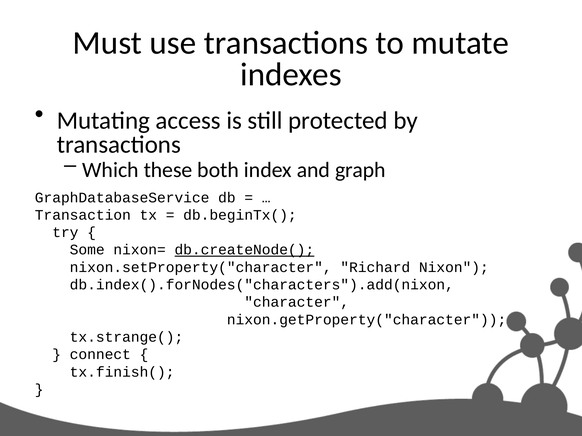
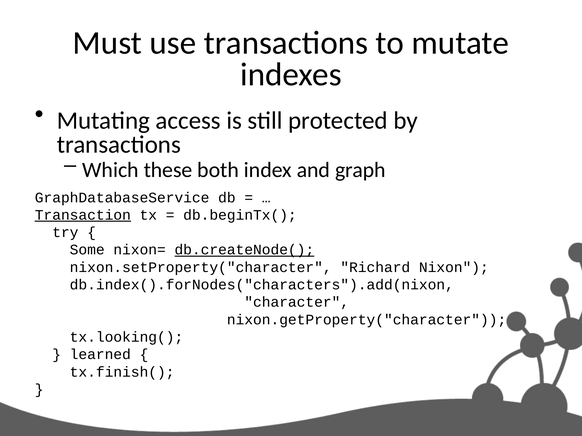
Transaction underline: none -> present (83, 215)
tx.strange(: tx.strange( -> tx.looking( (126, 337)
connect: connect -> learned (100, 355)
